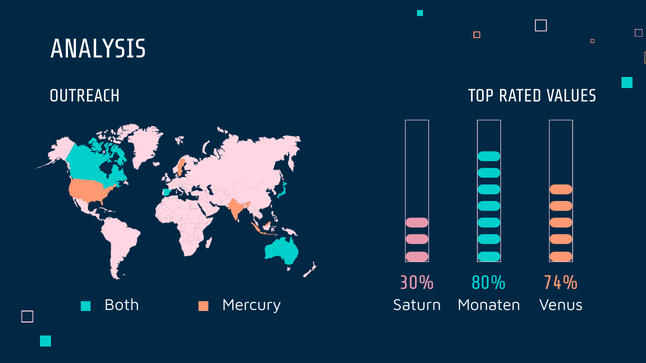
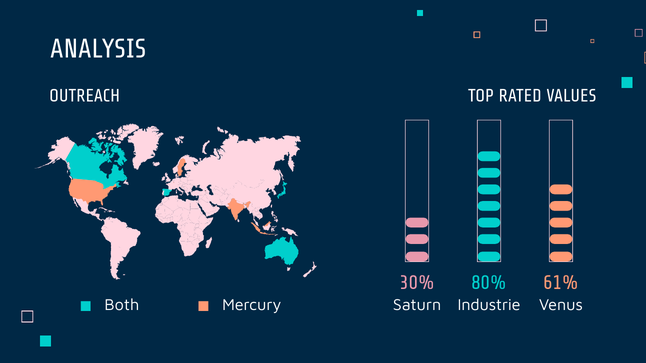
74%: 74% -> 61% (561, 283)
Monaten: Monaten -> Industrie (489, 305)
